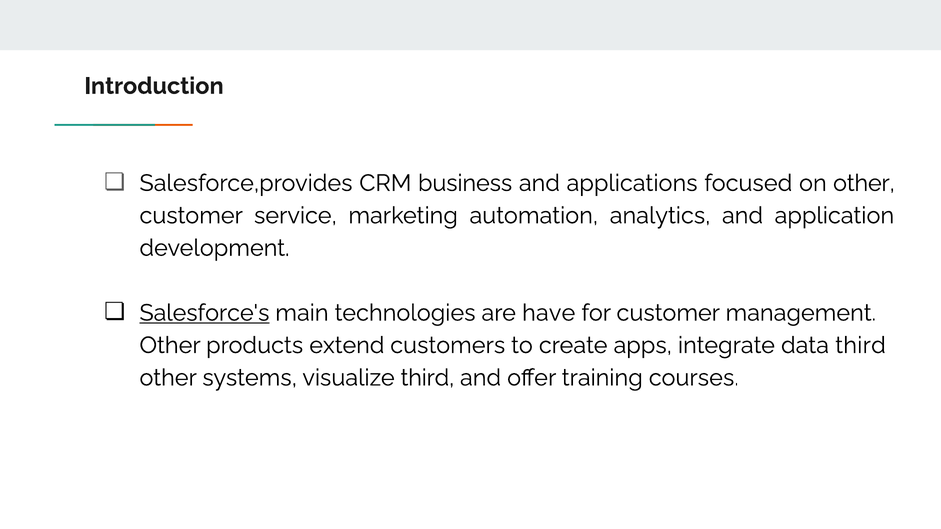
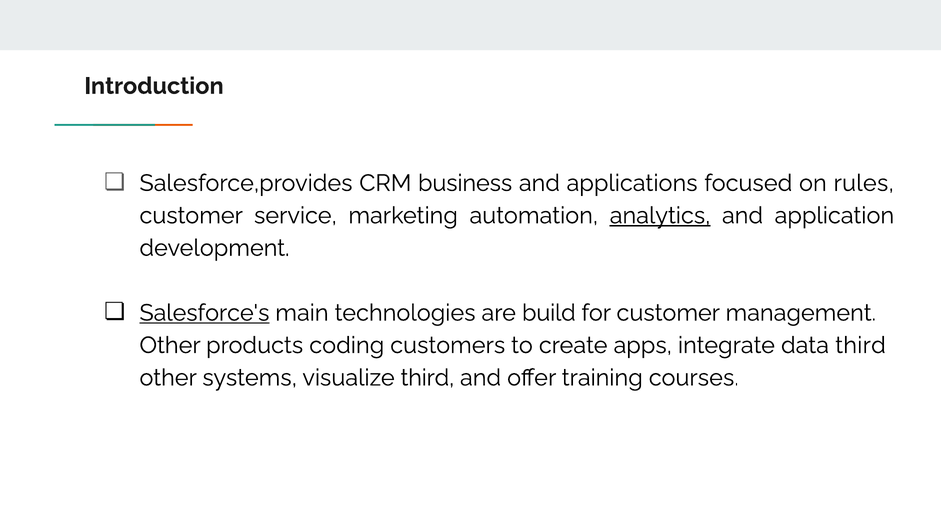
on other: other -> rules (864, 183)
analytics underline: none -> present (660, 216)
have: have -> build (549, 313)
extend: extend -> coding (347, 346)
